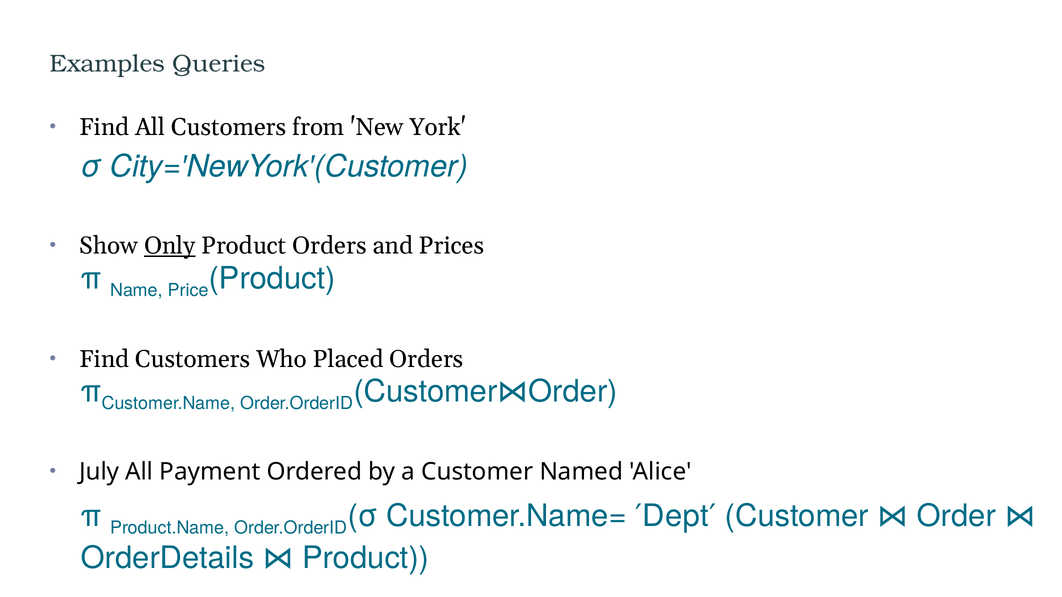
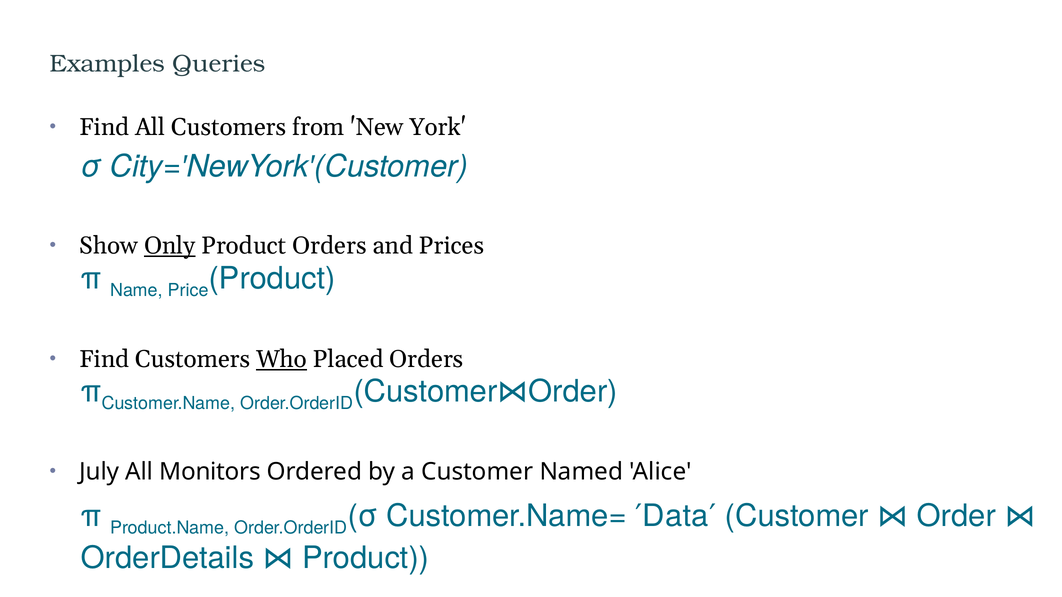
Who underline: none -> present (282, 359)
Payment: Payment -> Monitors (210, 472)
Dept: Dept -> Data (676, 516)
